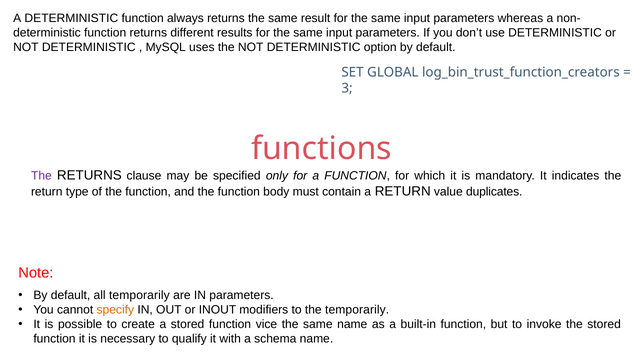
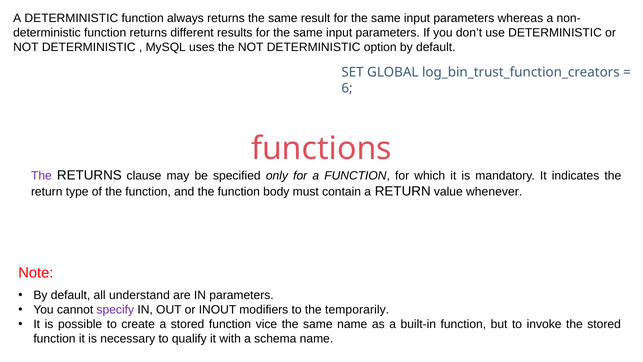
3: 3 -> 6 (347, 88)
duplicates: duplicates -> whenever (494, 192)
all temporarily: temporarily -> understand (139, 295)
specify colour: orange -> purple (115, 310)
